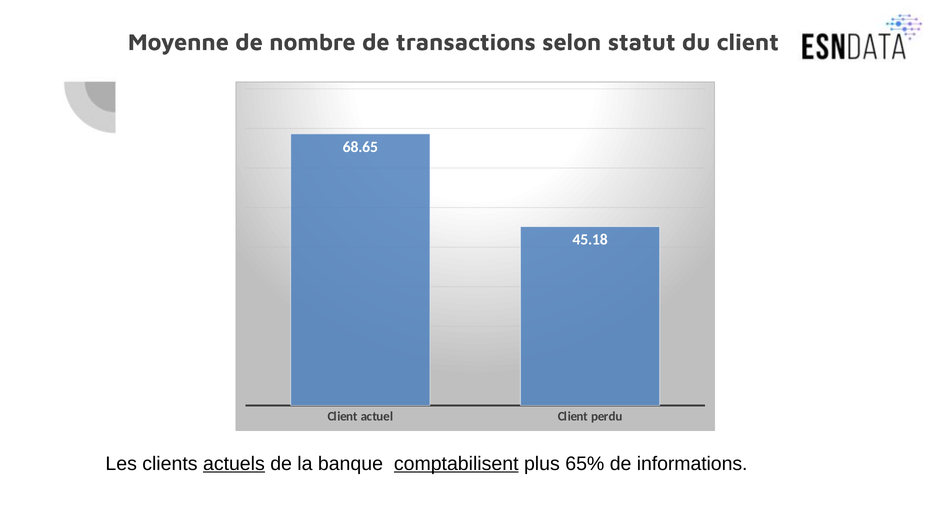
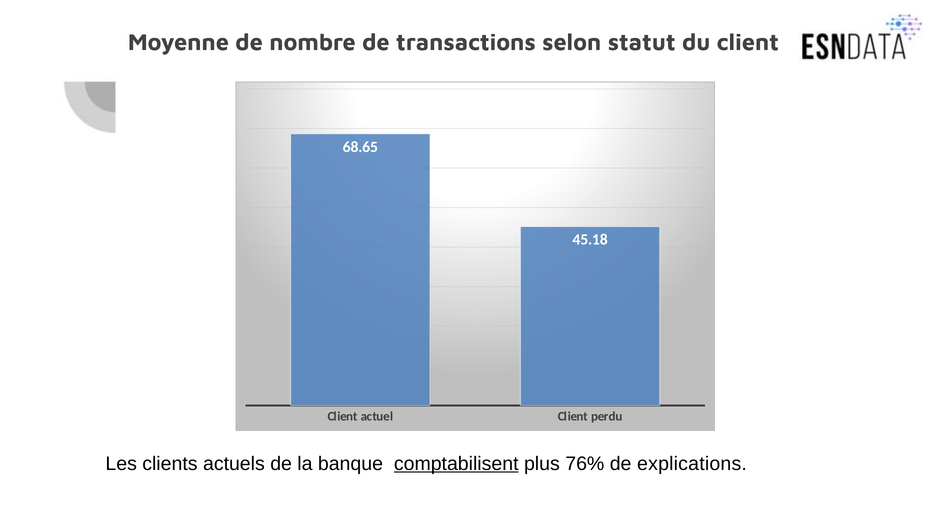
actuels underline: present -> none (234, 463)
65%: 65% -> 76% (585, 463)
informations: informations -> explications (692, 463)
